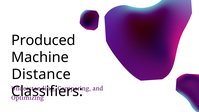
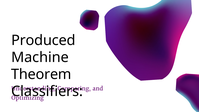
Distance: Distance -> Theorem (41, 74)
